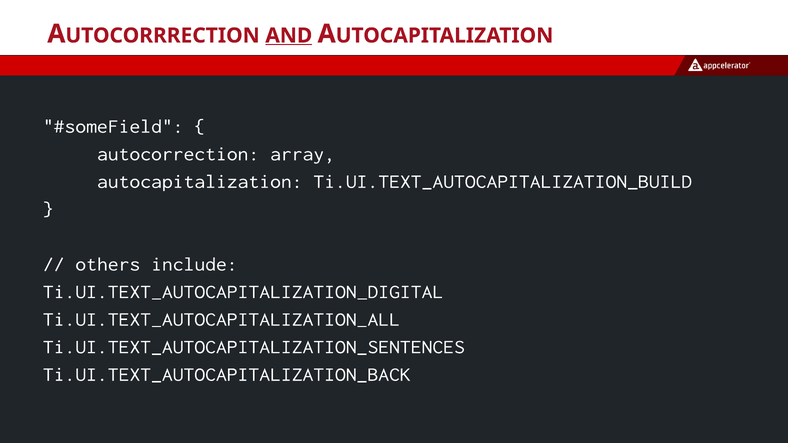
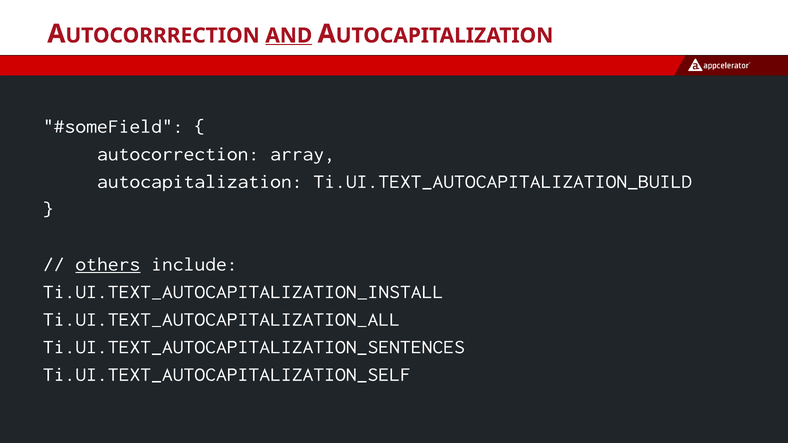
others underline: none -> present (108, 264)
Ti.UI.TEXT_AUTOCAPITALIZATION_DIGITAL: Ti.UI.TEXT_AUTOCAPITALIZATION_DIGITAL -> Ti.UI.TEXT_AUTOCAPITALIZATION_INSTALL (243, 292)
Ti.UI.TEXT_AUTOCAPITALIZATION_BACK: Ti.UI.TEXT_AUTOCAPITALIZATION_BACK -> Ti.UI.TEXT_AUTOCAPITALIZATION_SELF (227, 375)
